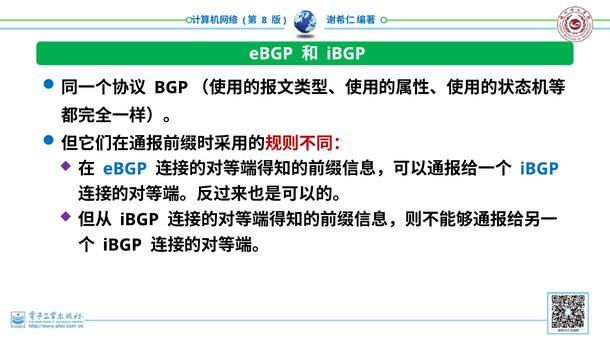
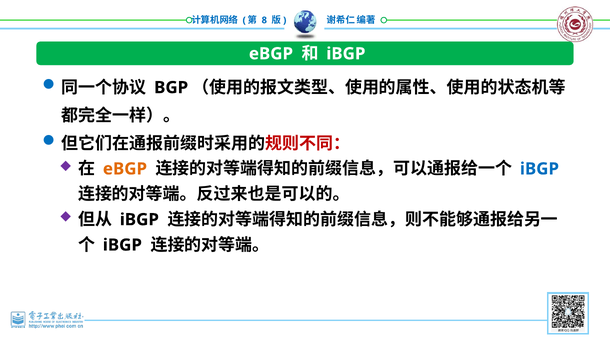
eBGP colour: blue -> orange (125, 169)
